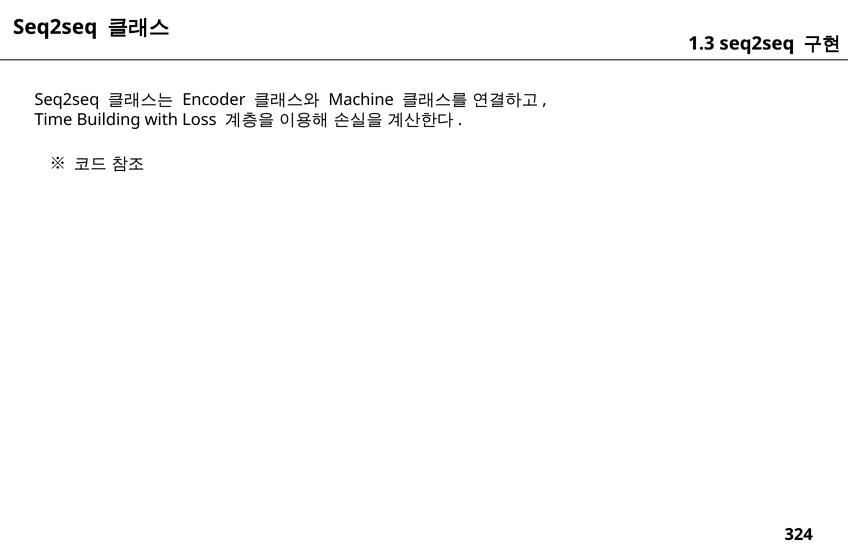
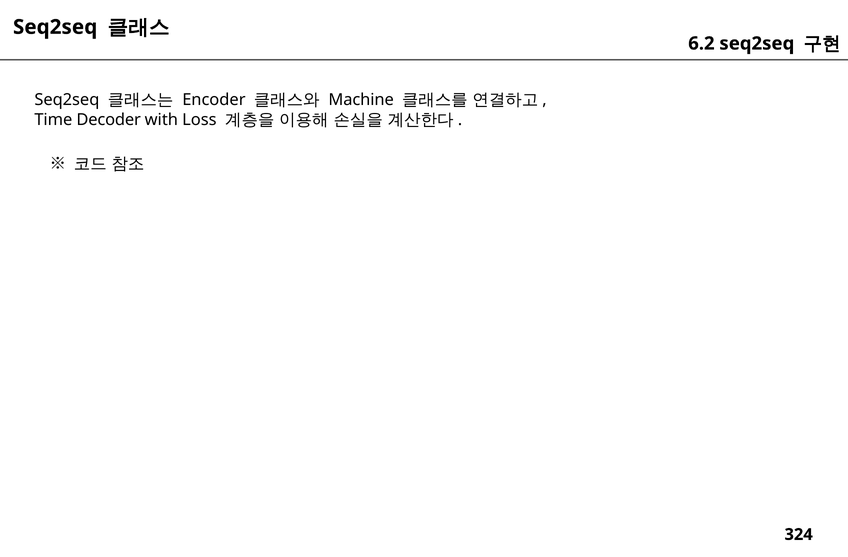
1.3: 1.3 -> 6.2 (701, 43)
Building: Building -> Decoder (109, 120)
